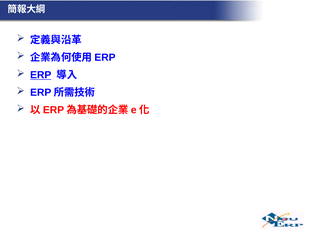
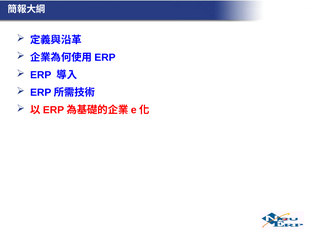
ERP underline: present -> none (41, 75)
